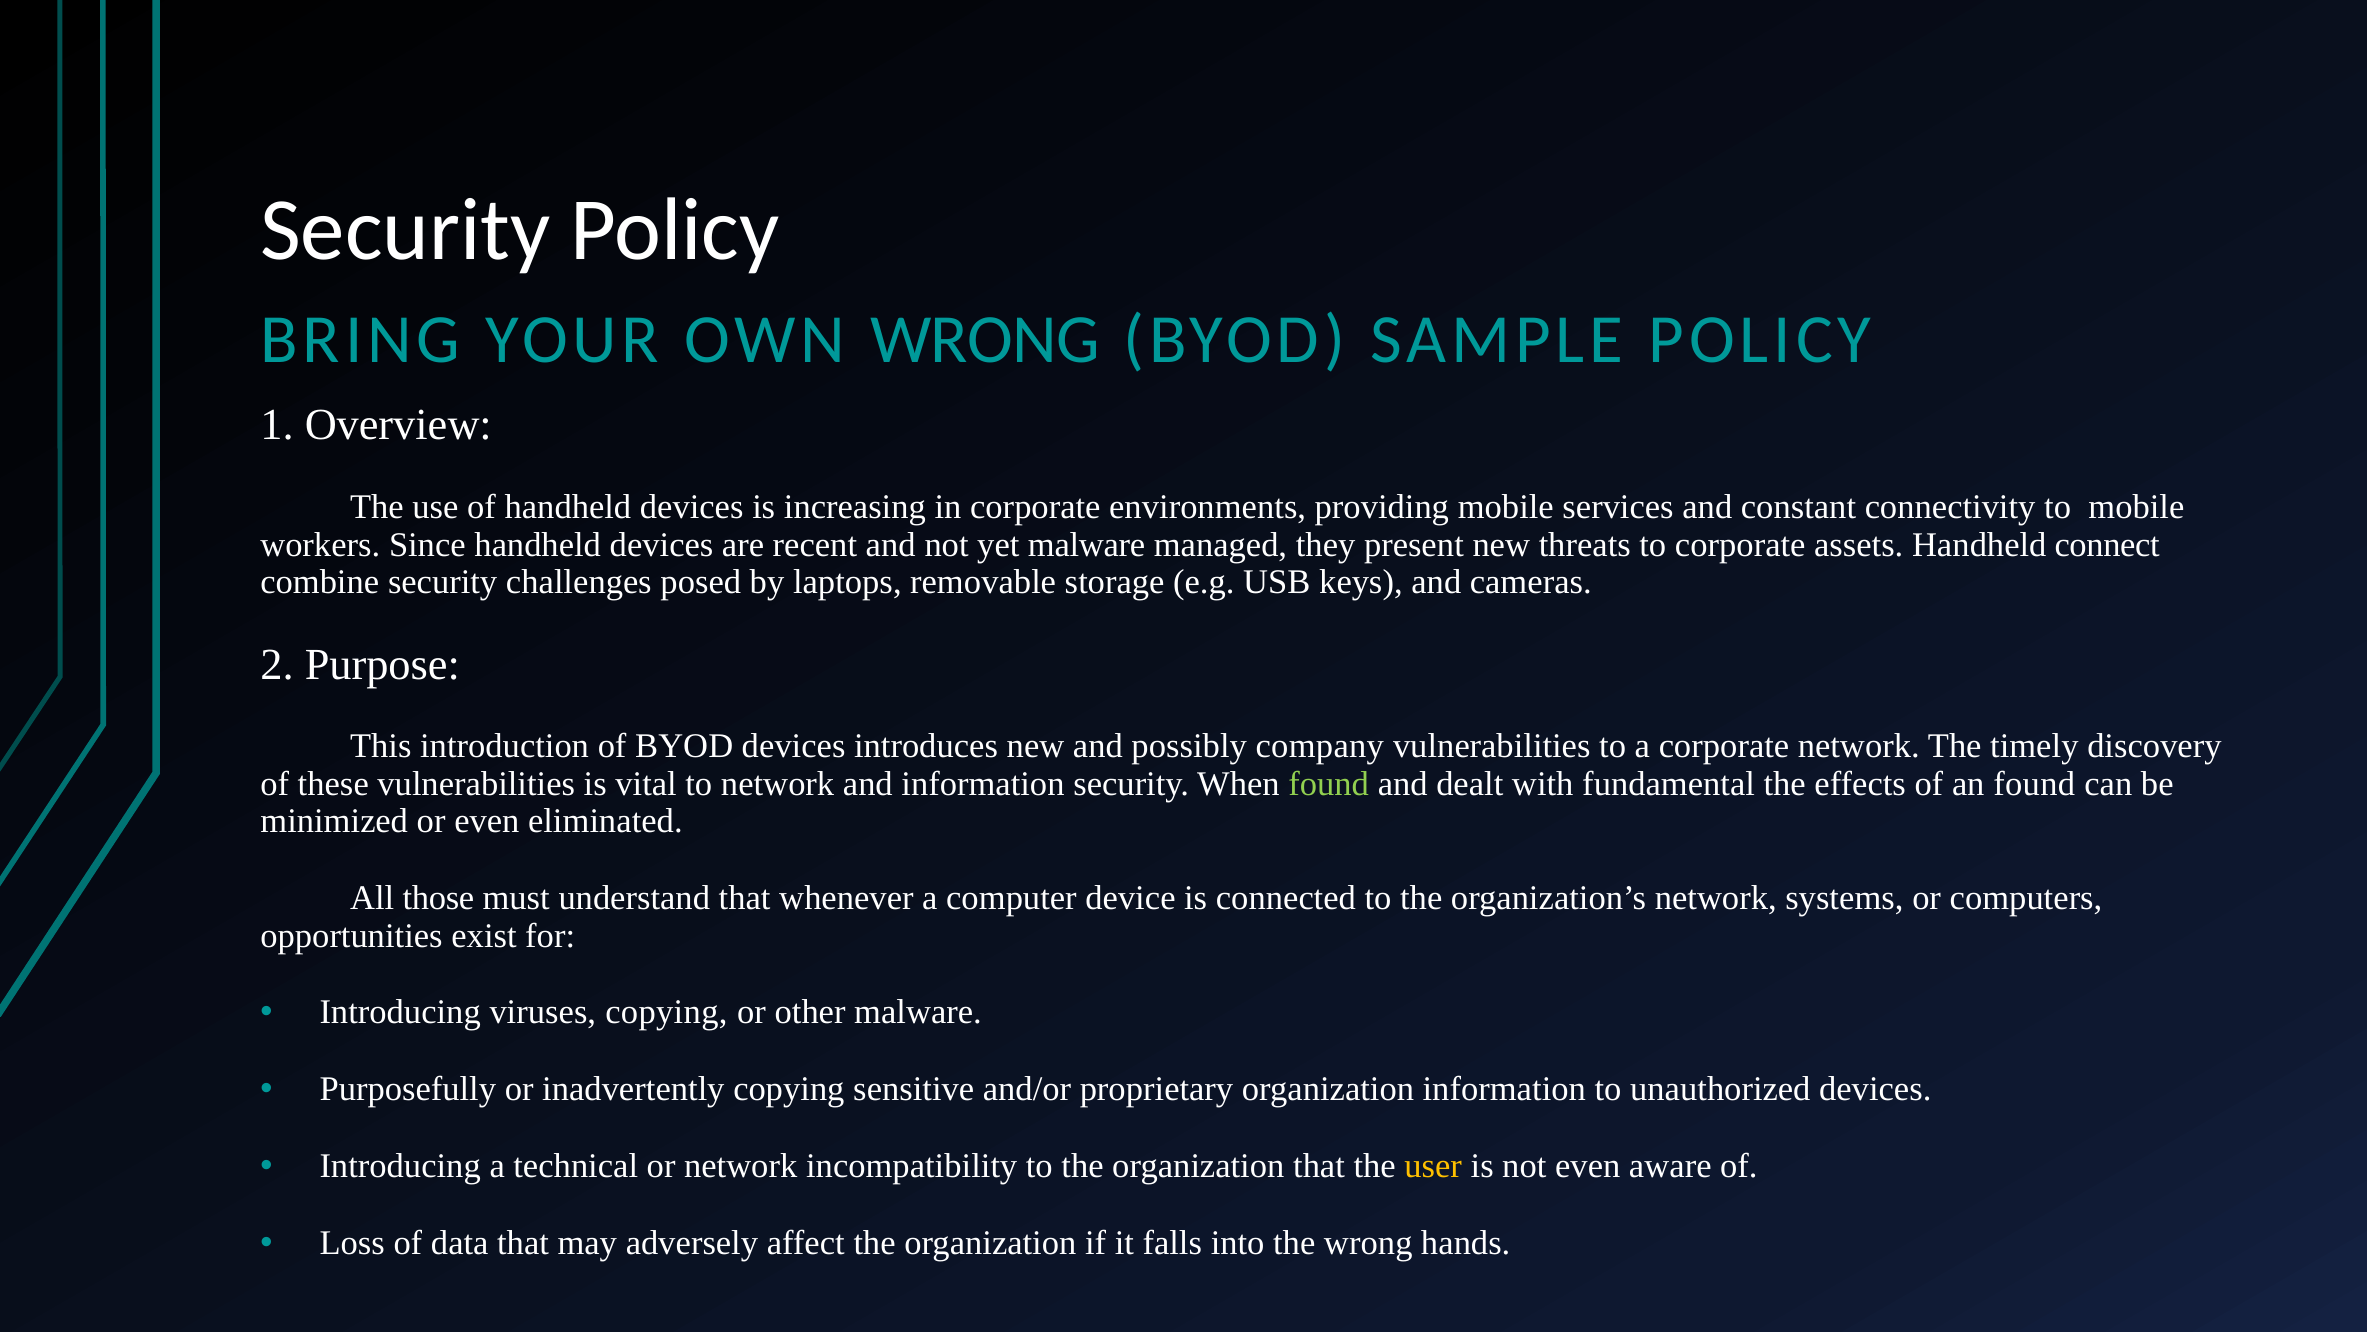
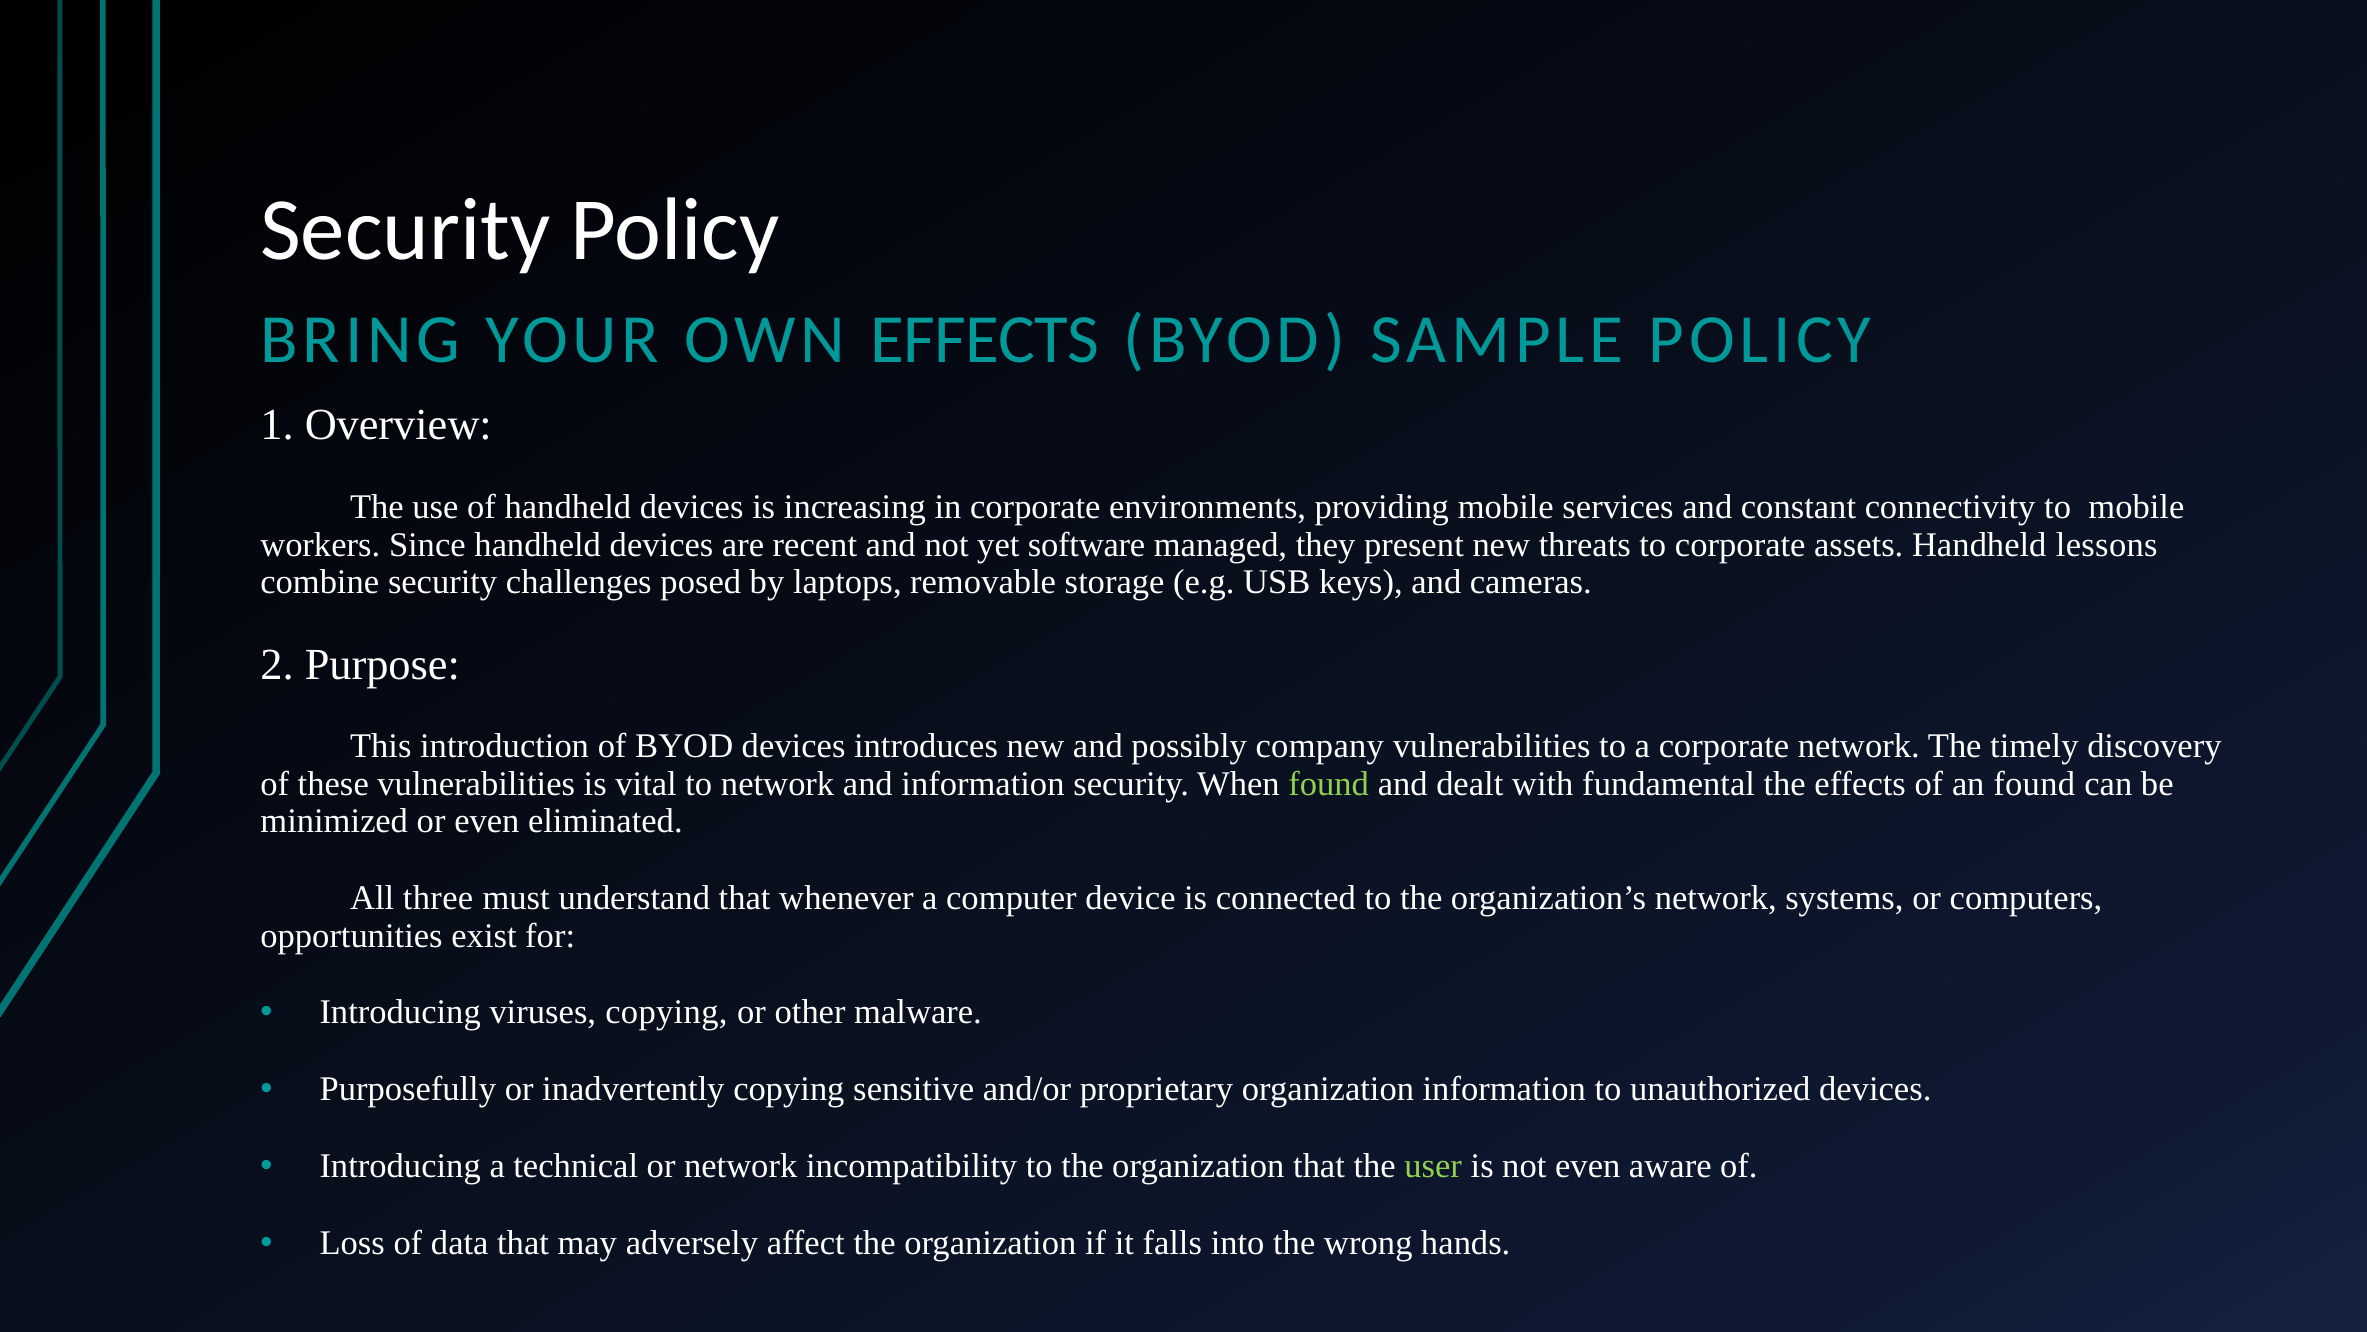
OWN WRONG: WRONG -> EFFECTS (985, 340)
yet malware: malware -> software (1087, 545)
connect: connect -> lessons (2107, 545)
those: those -> three (438, 898)
user colour: yellow -> light green (1433, 1166)
